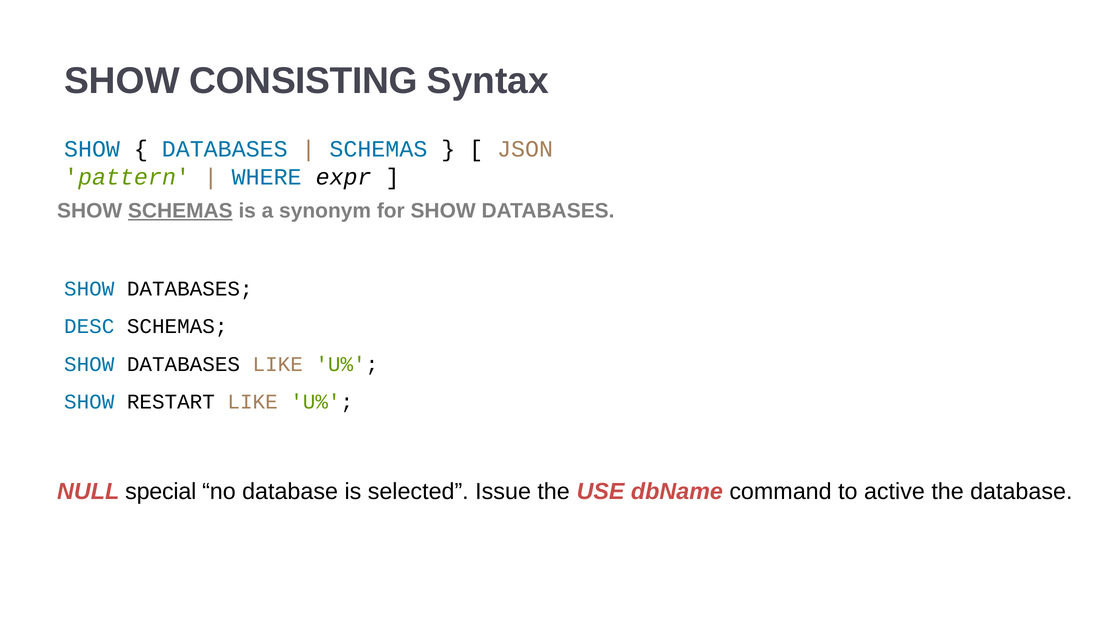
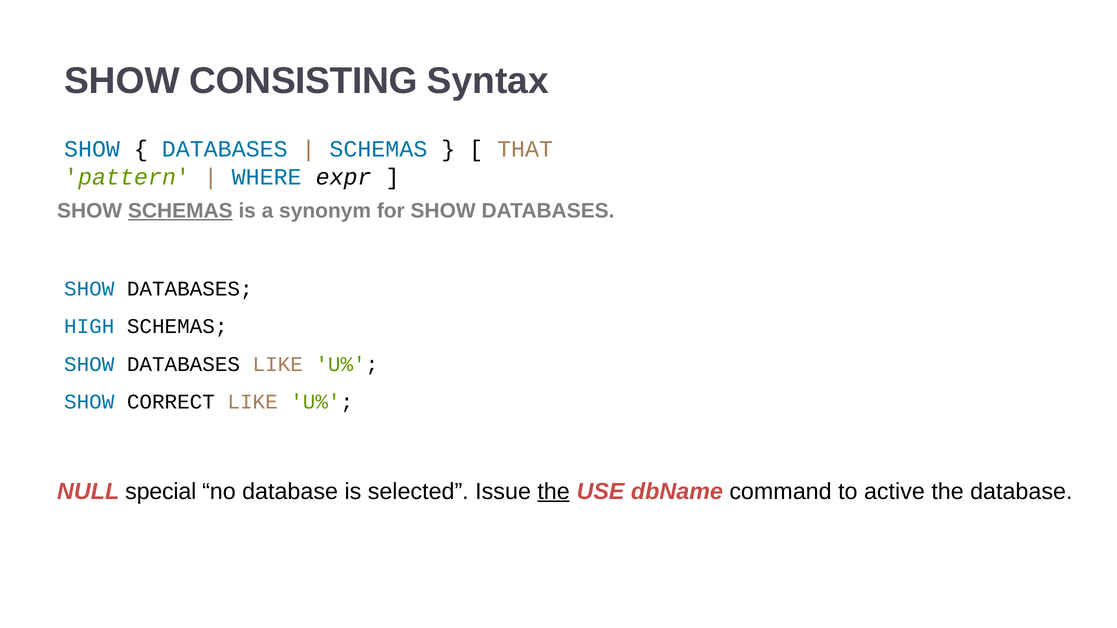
JSON: JSON -> THAT (525, 149)
DESC: DESC -> HIGH (89, 327)
RESTART: RESTART -> CORRECT (171, 402)
the underline: none -> present (554, 492)
